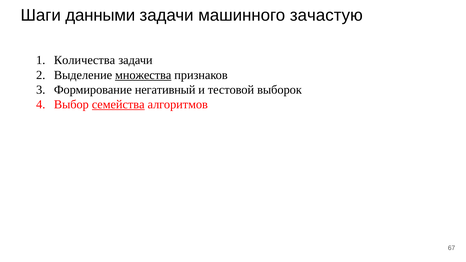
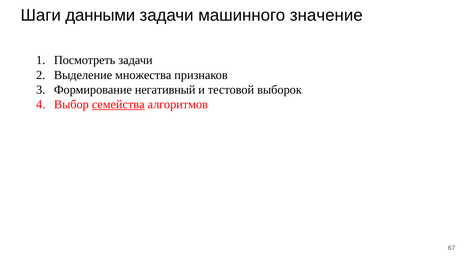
зачастую: зачастую -> значение (326, 15)
Количества: Количества -> Посмотреть (85, 60)
множества underline: present -> none (143, 75)
